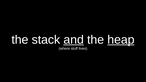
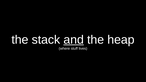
heap underline: present -> none (121, 40)
